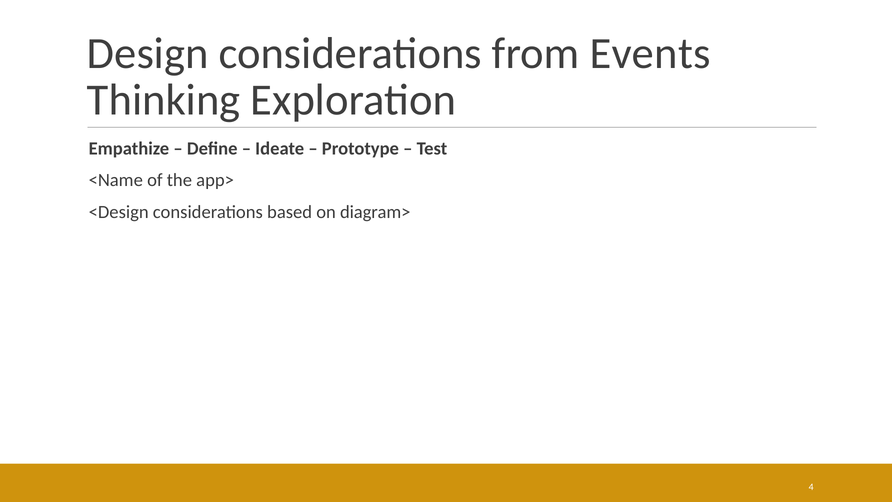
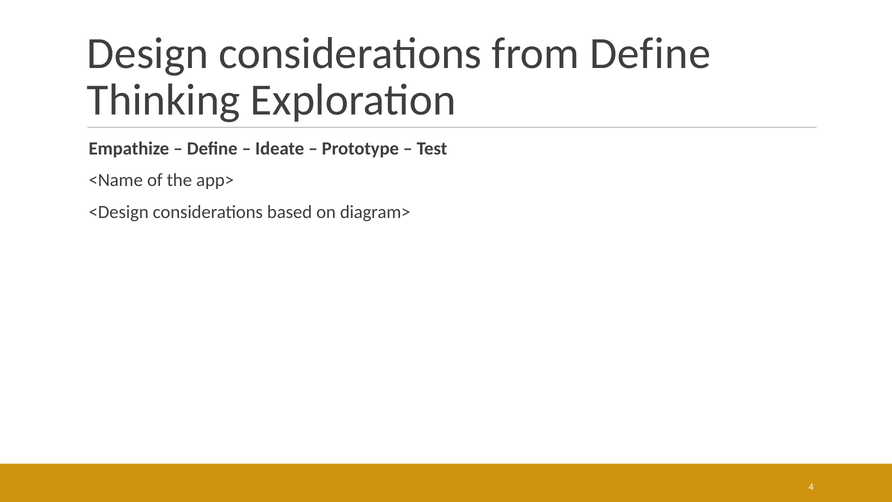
from Events: Events -> Define (650, 54)
